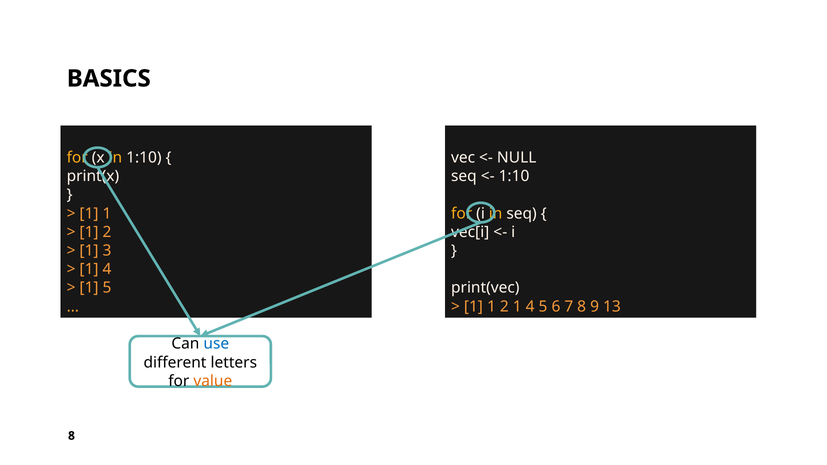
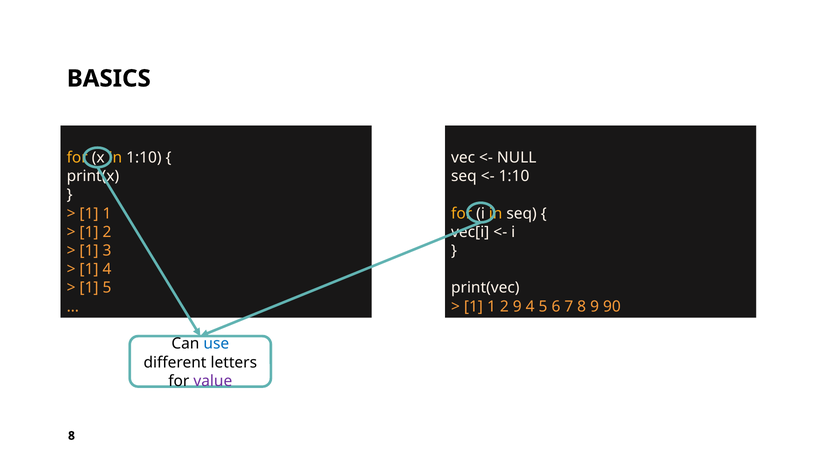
2 1: 1 -> 9 (517, 307)
13: 13 -> 90 (612, 307)
value colour: orange -> purple (213, 381)
